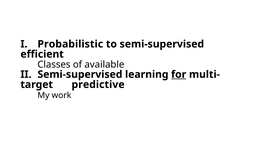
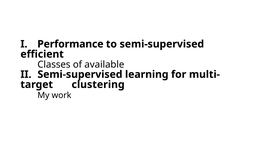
Probabilistic: Probabilistic -> Performance (70, 44)
for underline: present -> none (179, 74)
predictive: predictive -> clustering (98, 84)
